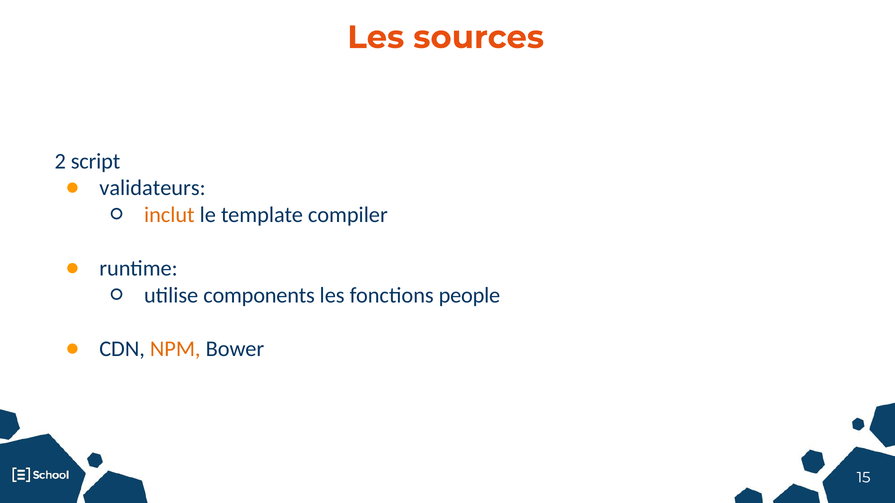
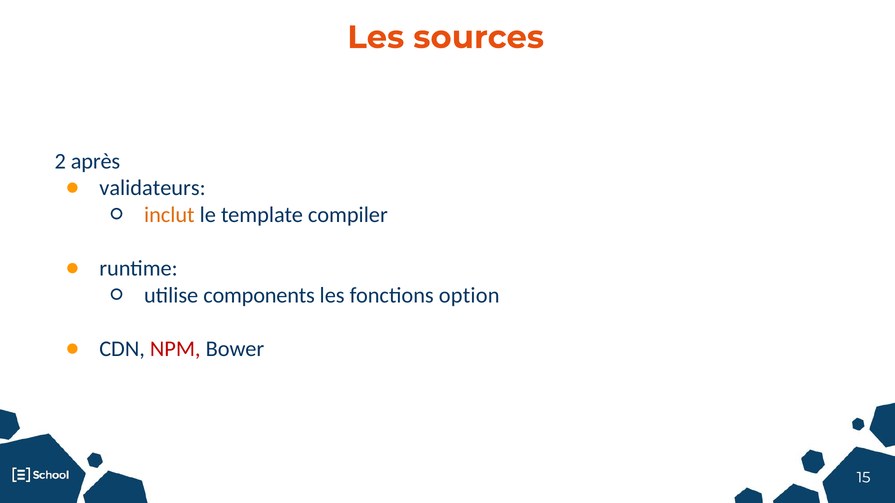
script: script -> après (95, 161)
people: people -> option (469, 296)
NPM colour: orange -> red (175, 349)
